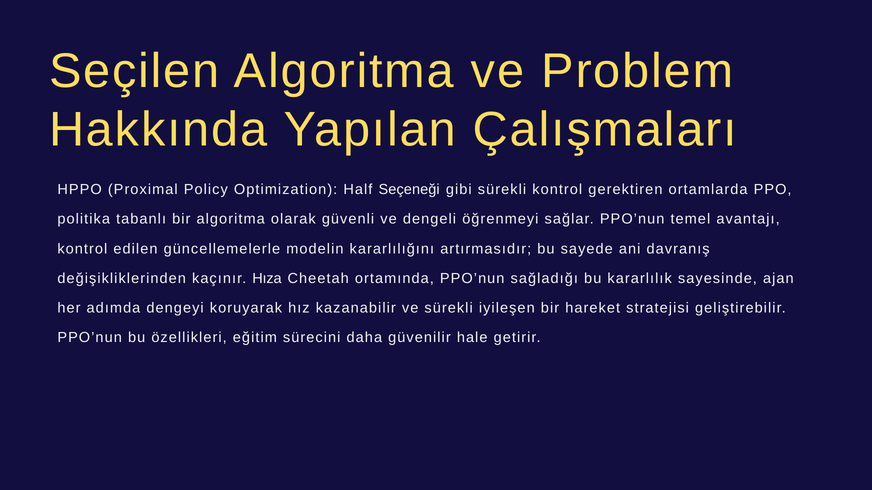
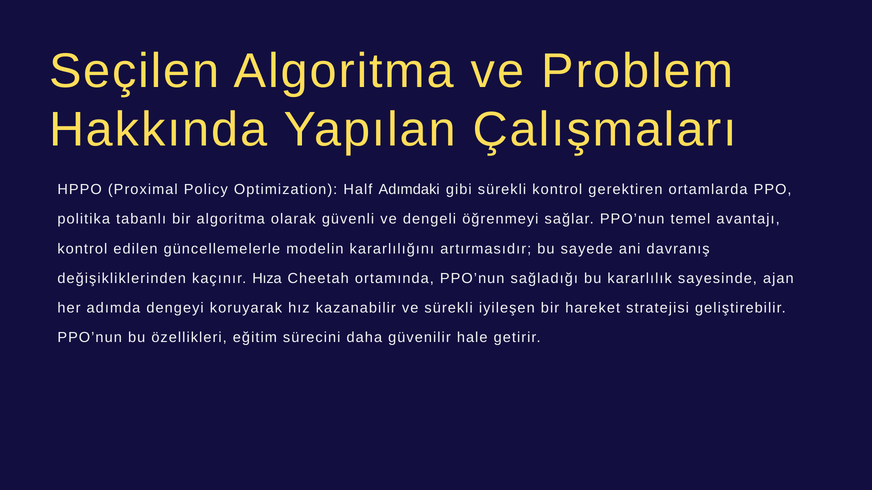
Seçeneği: Seçeneği -> Adımdaki (409, 190)
